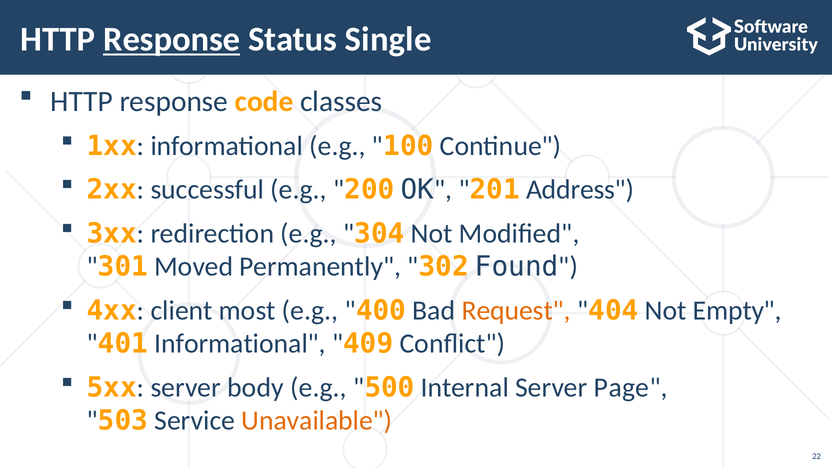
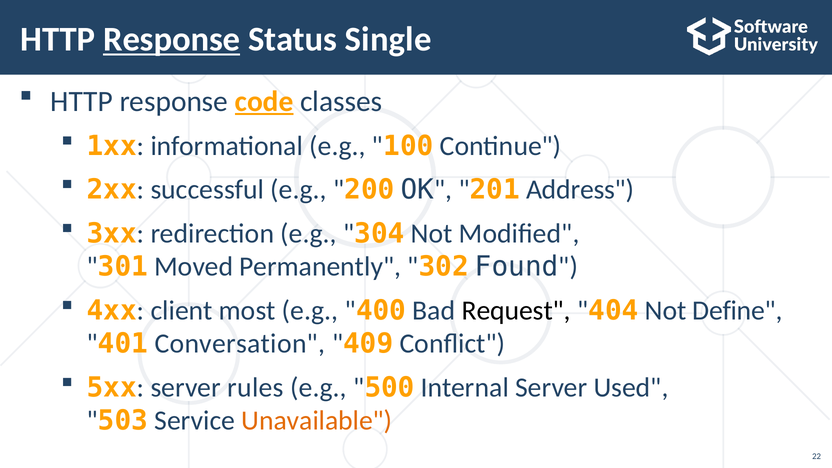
code underline: none -> present (264, 101)
Request colour: orange -> black (516, 310)
Empty: Empty -> Define (737, 310)
401 Informational: Informational -> Conversation (240, 344)
body: body -> rules (255, 388)
Page: Page -> Used (631, 388)
